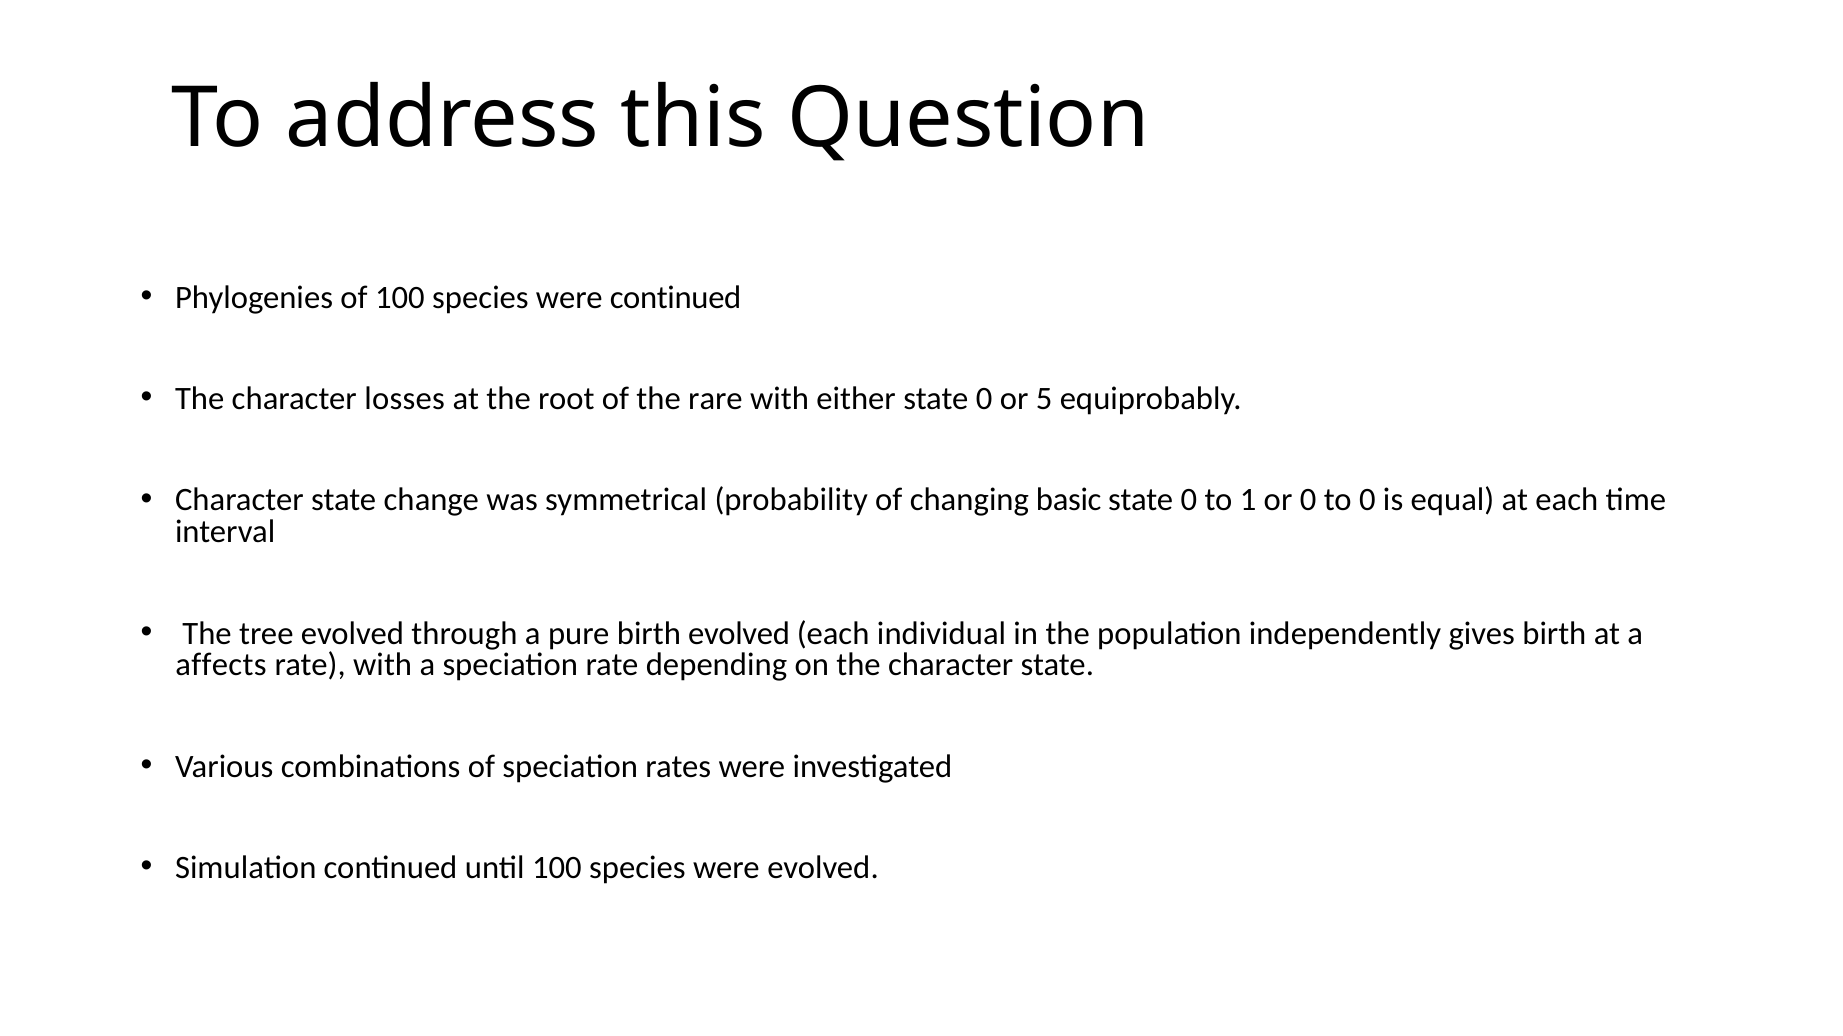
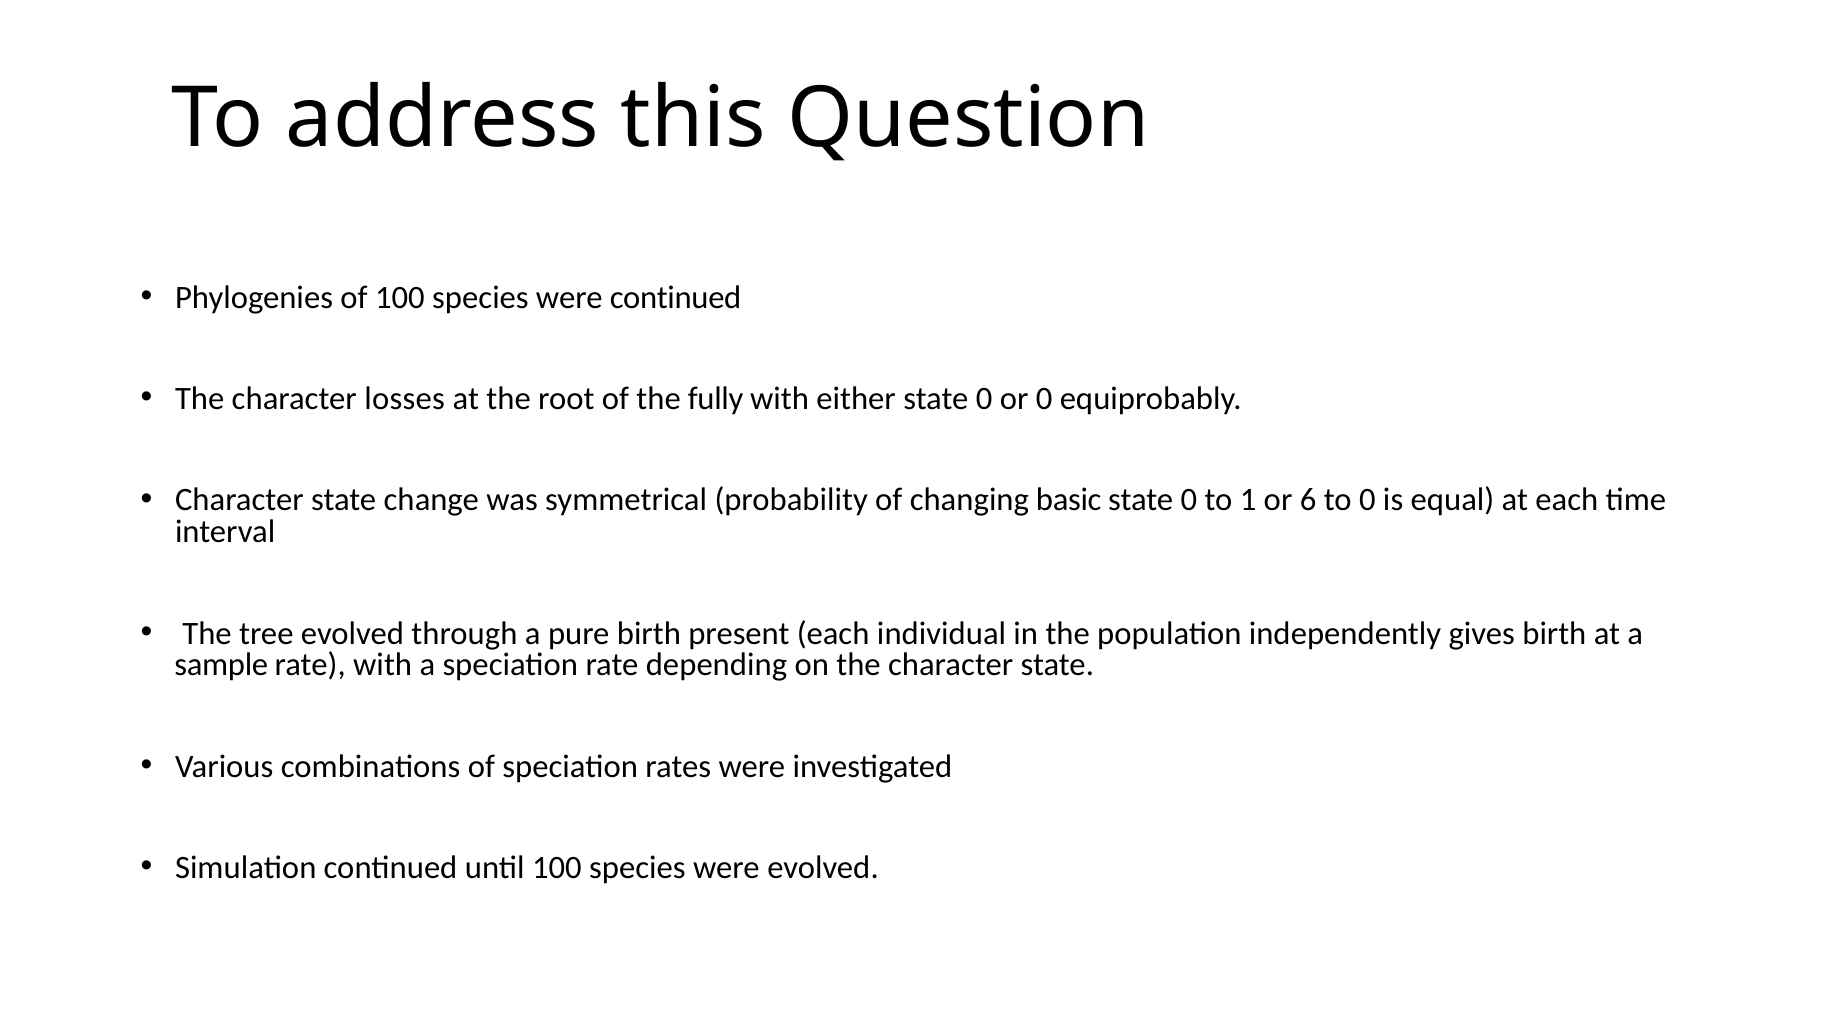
rare: rare -> fully (716, 399)
or 5: 5 -> 0 (1044, 399)
or 0: 0 -> 6 (1308, 500)
birth evolved: evolved -> present (739, 634)
affects: affects -> sample (221, 665)
